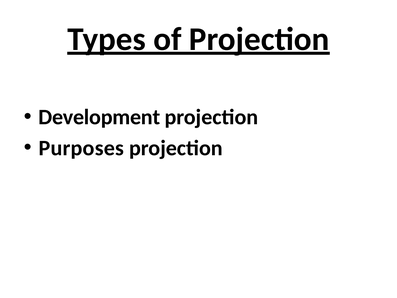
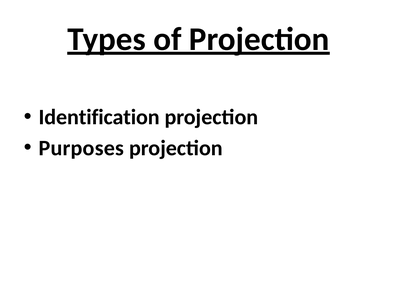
Development: Development -> Identification (99, 117)
